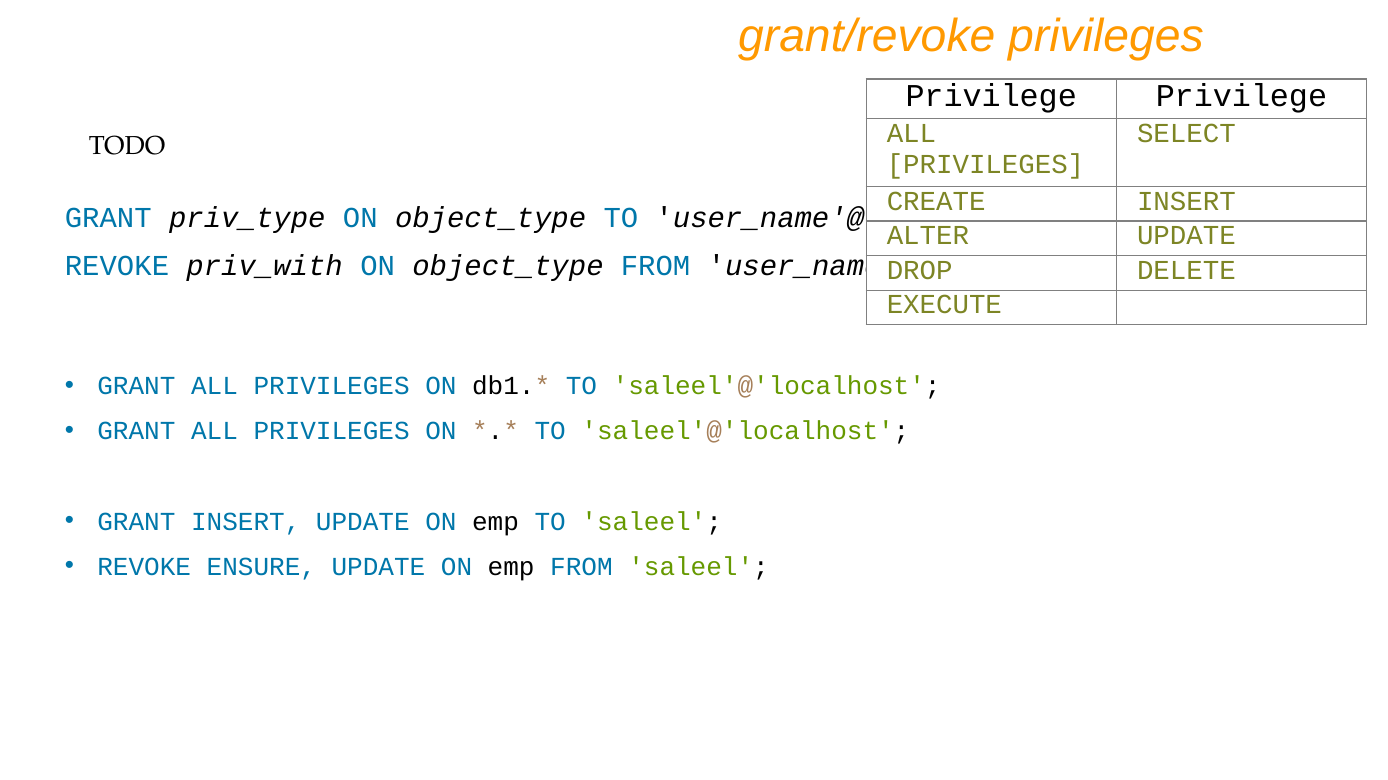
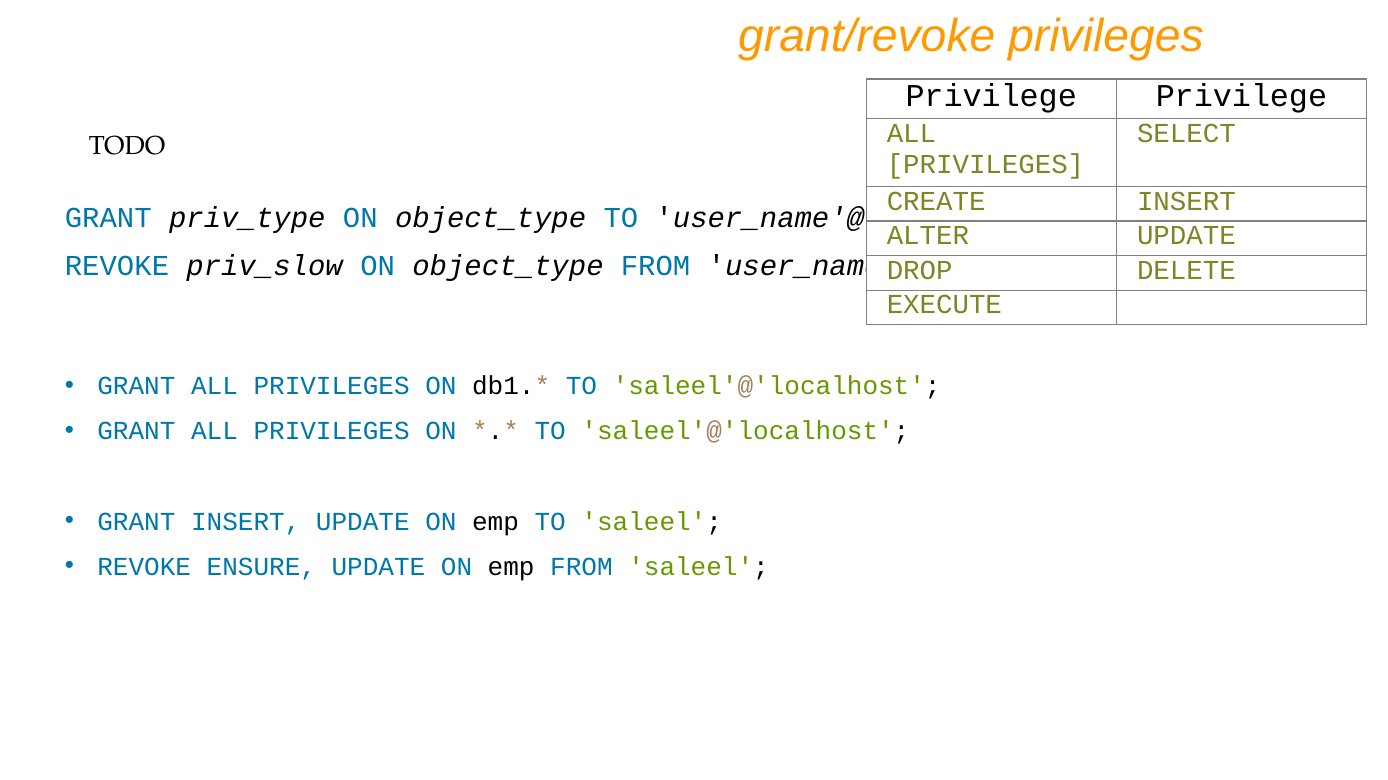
priv_with: priv_with -> priv_slow (265, 267)
